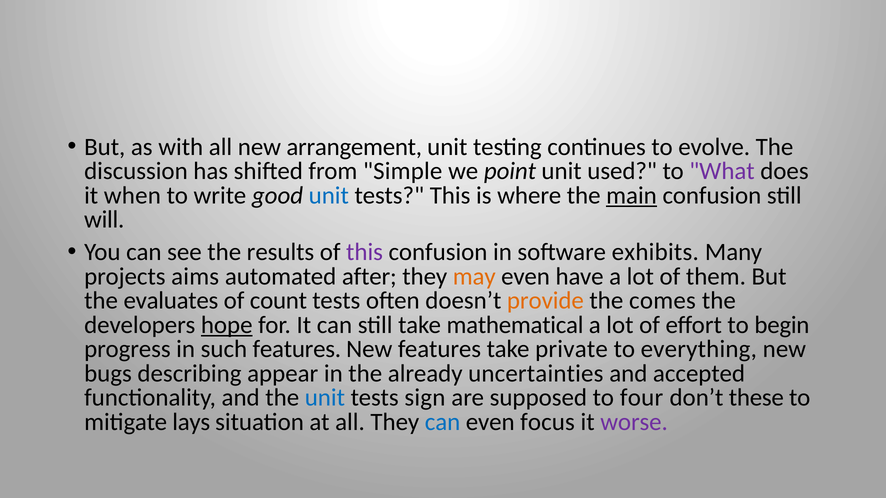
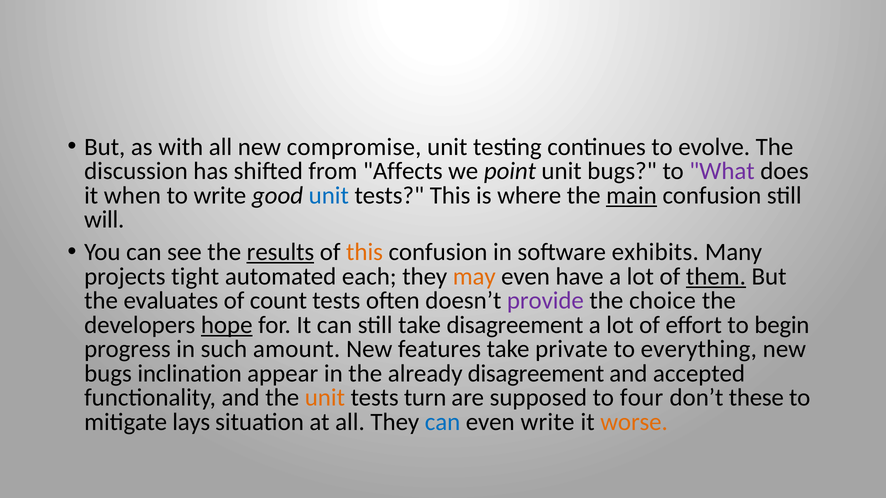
arrangement: arrangement -> compromise (354, 147)
Simple: Simple -> Affects (403, 171)
unit used: used -> bugs (622, 171)
results underline: none -> present (280, 252)
this colour: purple -> orange (365, 252)
aims: aims -> tight (195, 277)
after: after -> each (369, 277)
them underline: none -> present (716, 277)
provide colour: orange -> purple (545, 301)
comes: comes -> choice (662, 301)
take mathematical: mathematical -> disagreement (515, 325)
such features: features -> amount (297, 349)
describing: describing -> inclination (190, 374)
already uncertainties: uncertainties -> disagreement (536, 374)
unit colour: blue -> orange (325, 398)
sign: sign -> turn (425, 398)
even focus: focus -> write (547, 422)
worse colour: purple -> orange (634, 422)
